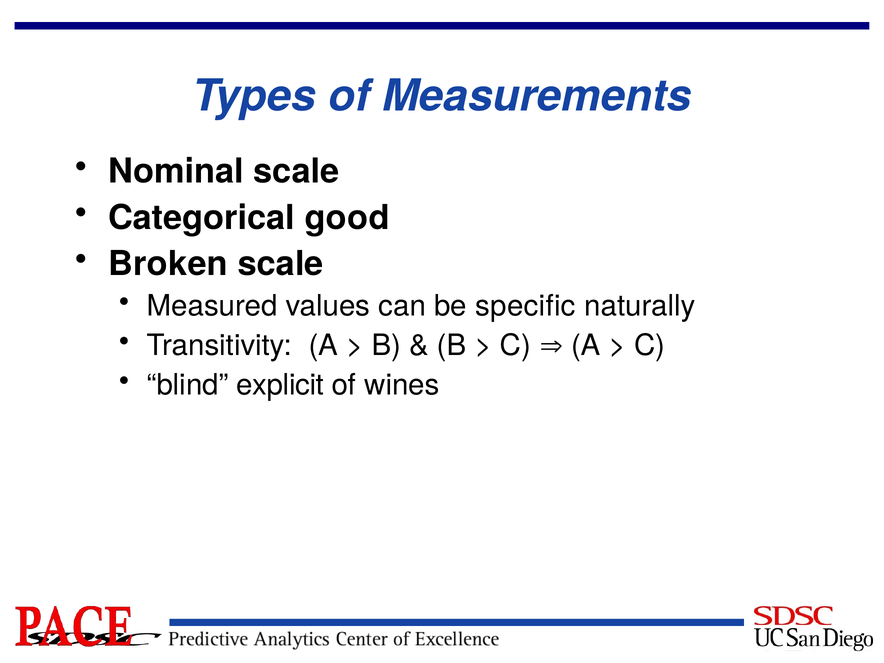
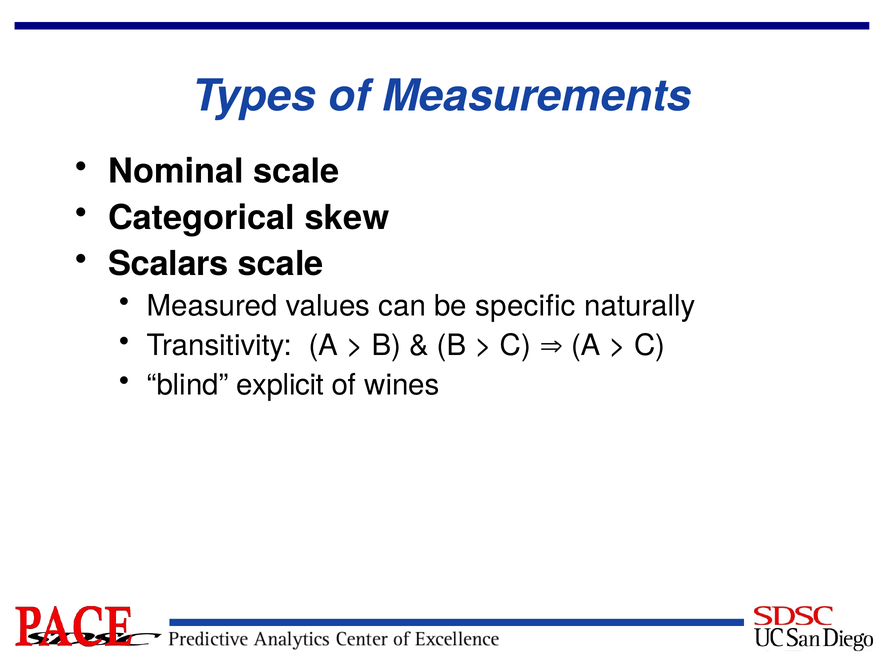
good: good -> skew (347, 218)
Broken: Broken -> Scalars (168, 264)
